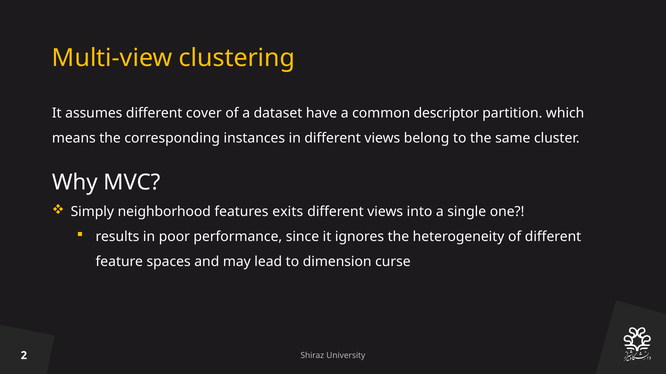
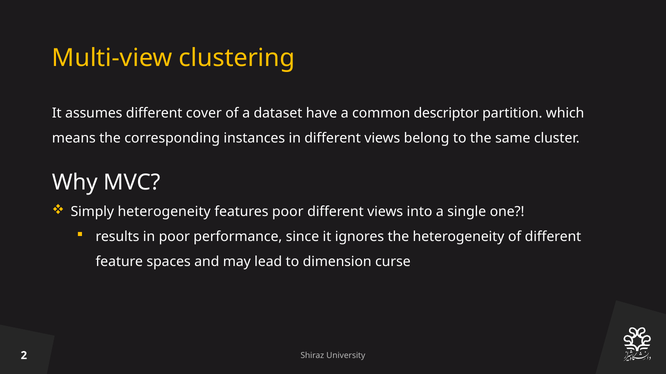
Simply neighborhood: neighborhood -> heterogeneity (164, 212)
features exits: exits -> poor (288, 212)
